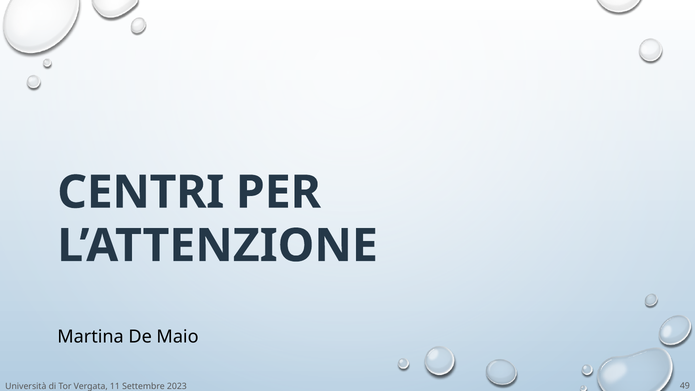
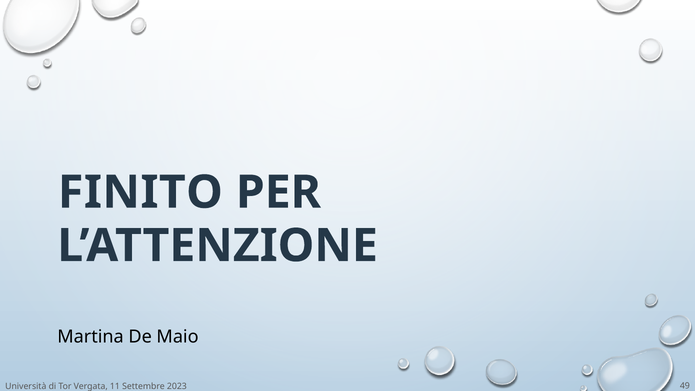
CENTRI: CENTRI -> FINITO (140, 192)
